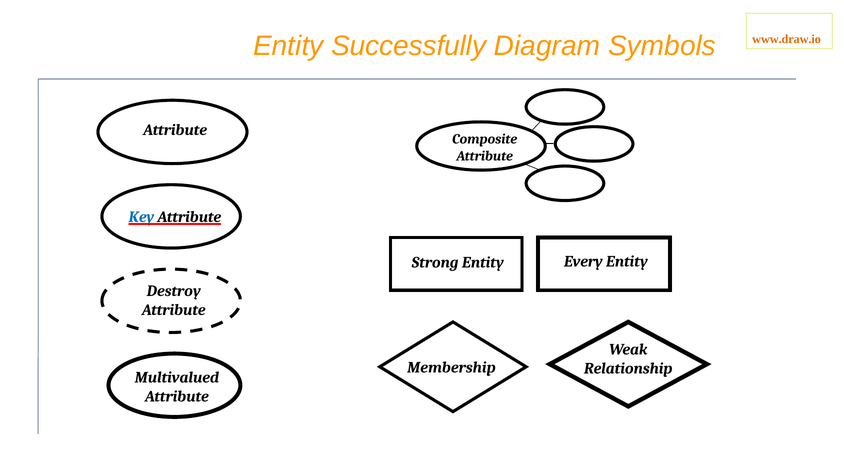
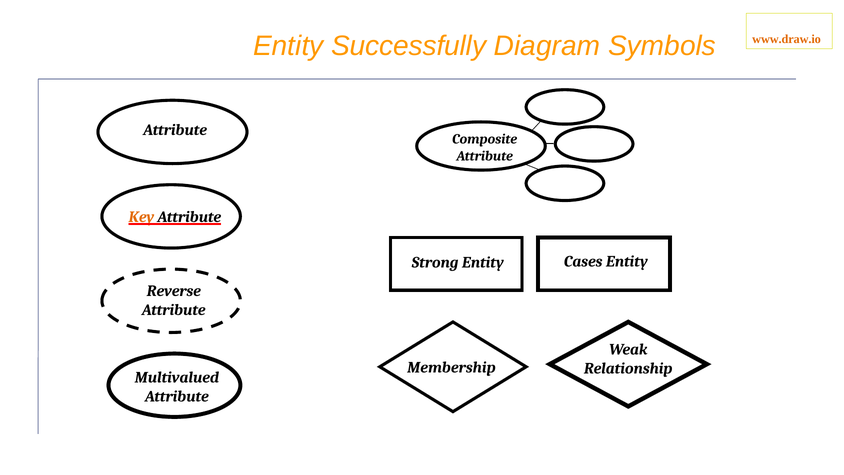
Key colour: blue -> orange (141, 217)
Every: Every -> Cases (583, 261)
Destroy: Destroy -> Reverse (174, 291)
